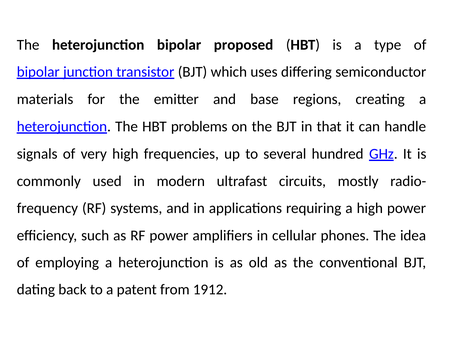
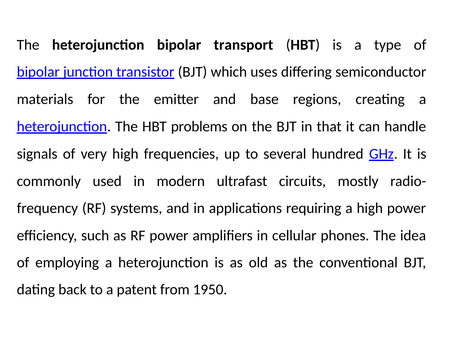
proposed: proposed -> transport (244, 45)
1912: 1912 -> 1950 (210, 289)
